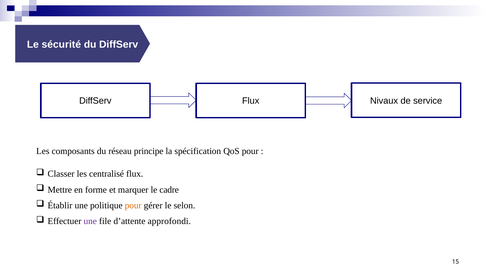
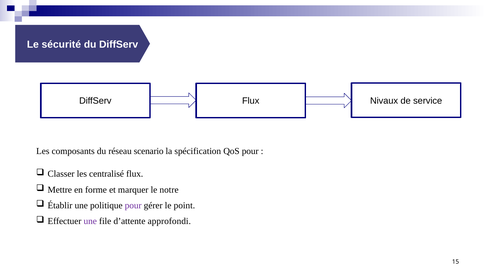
principe: principe -> scenario (149, 151)
cadre: cadre -> notre (169, 190)
pour colour: orange -> purple (133, 205)
selon: selon -> point (184, 205)
